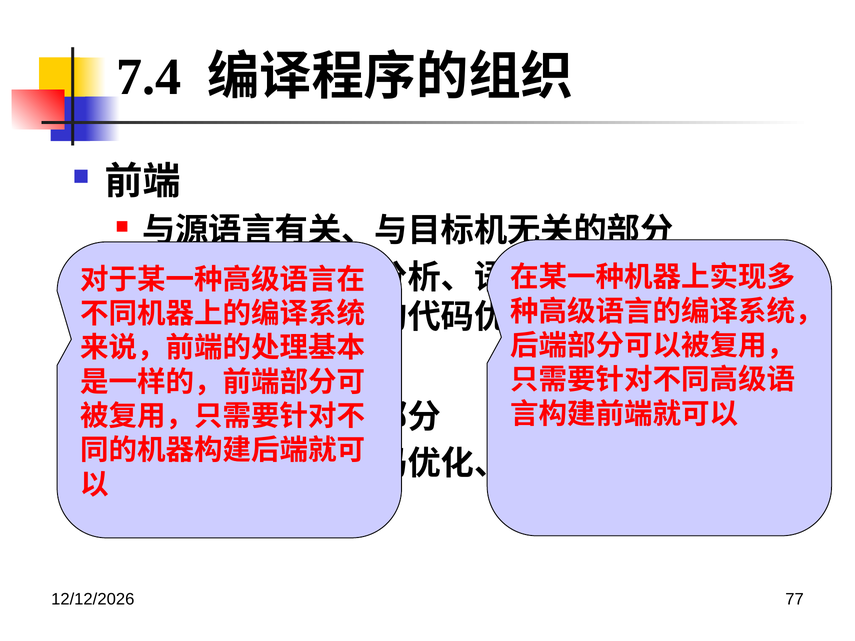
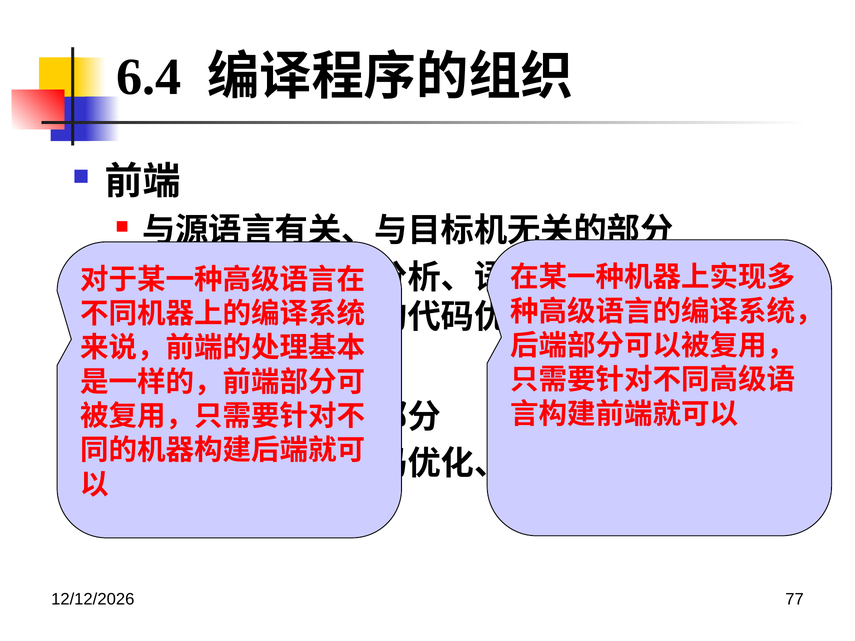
7.4: 7.4 -> 6.4 (149, 77)
